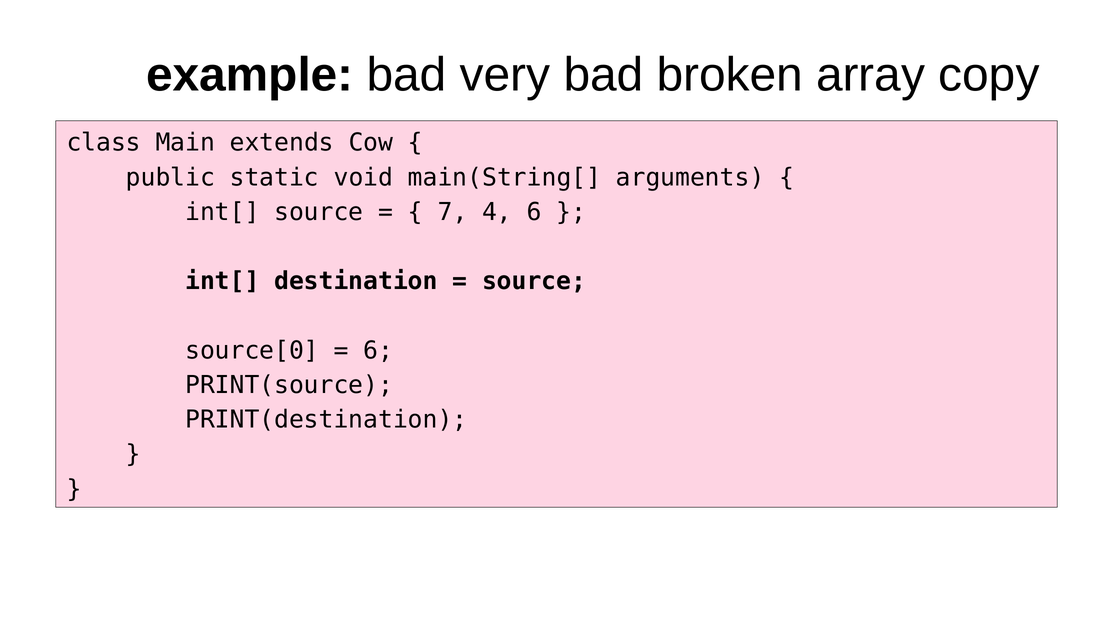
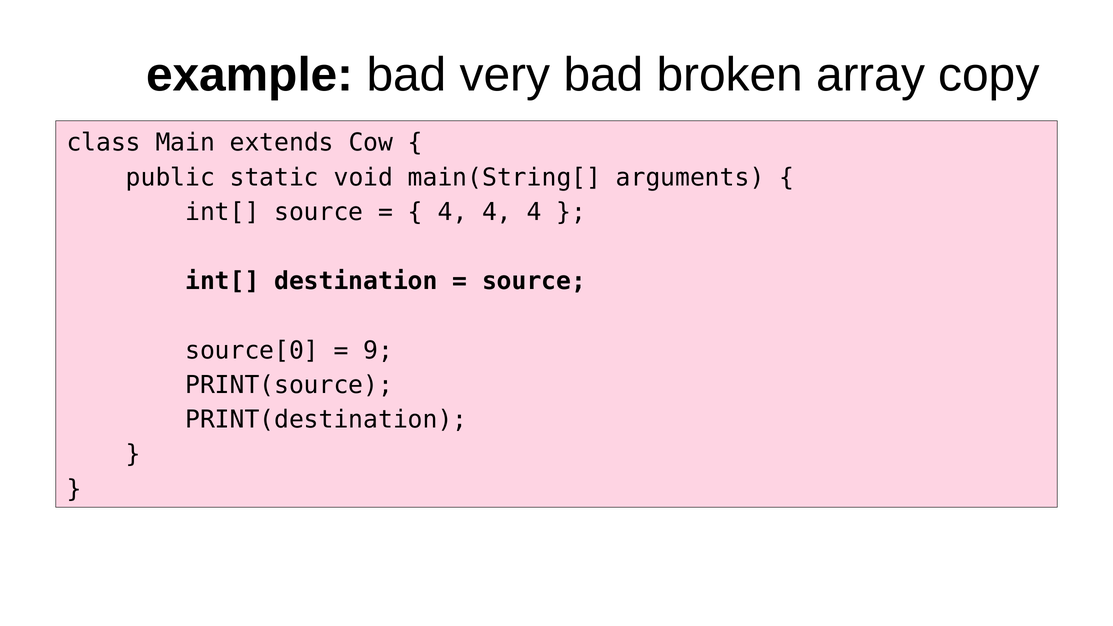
7: 7 -> 4 (453, 212)
6: 6 -> 4 (534, 212)
6: 6 -> 9 (378, 351)
